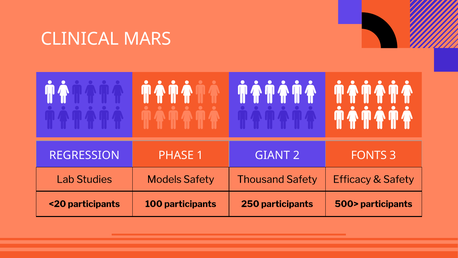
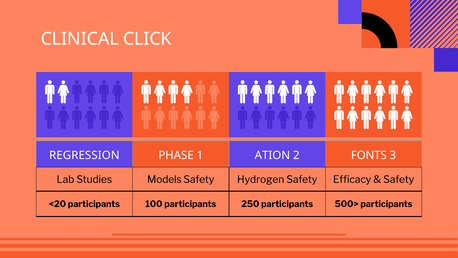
MARS: MARS -> CLICK (147, 39)
GIANT: GIANT -> ATION (272, 155)
Thousand: Thousand -> Hydrogen (261, 179)
